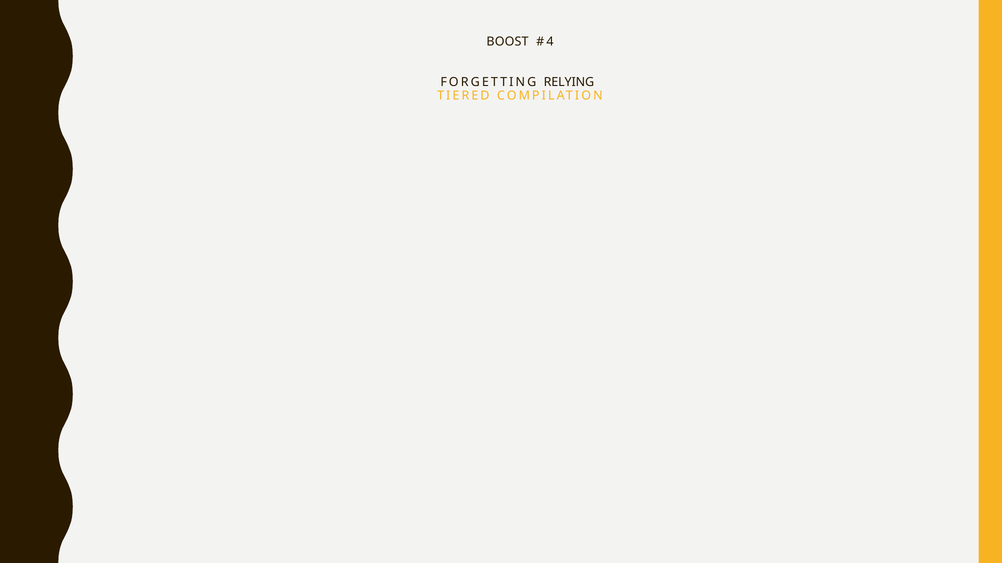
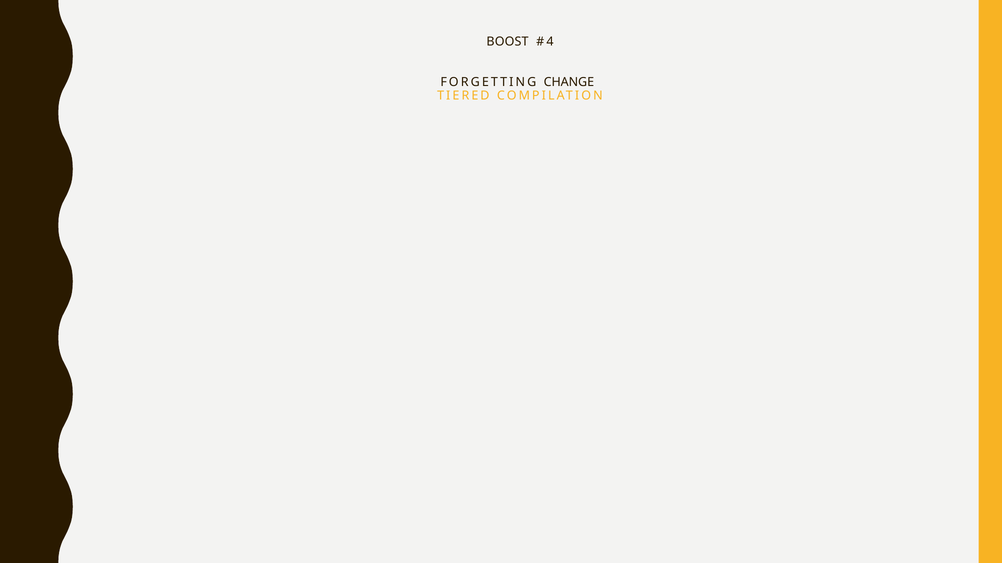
RELYING: RELYING -> CHANGE (569, 82)
